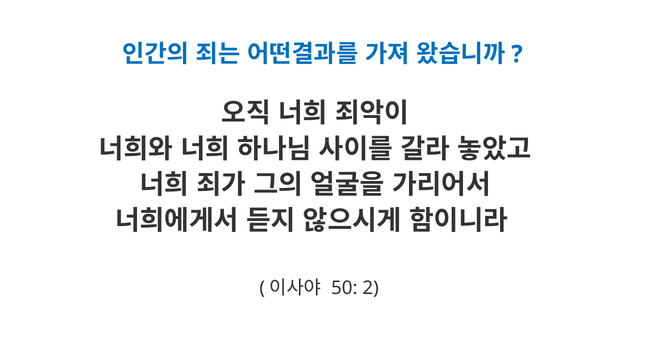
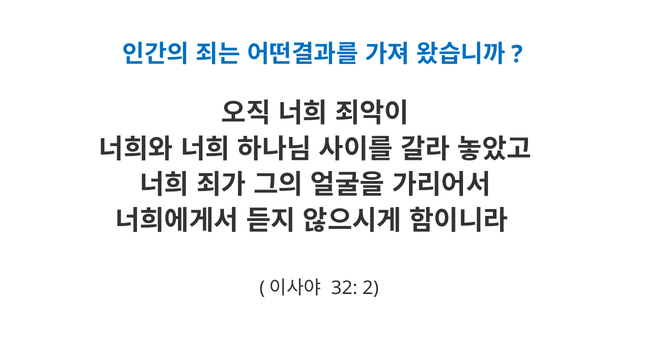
50: 50 -> 32 (344, 288)
